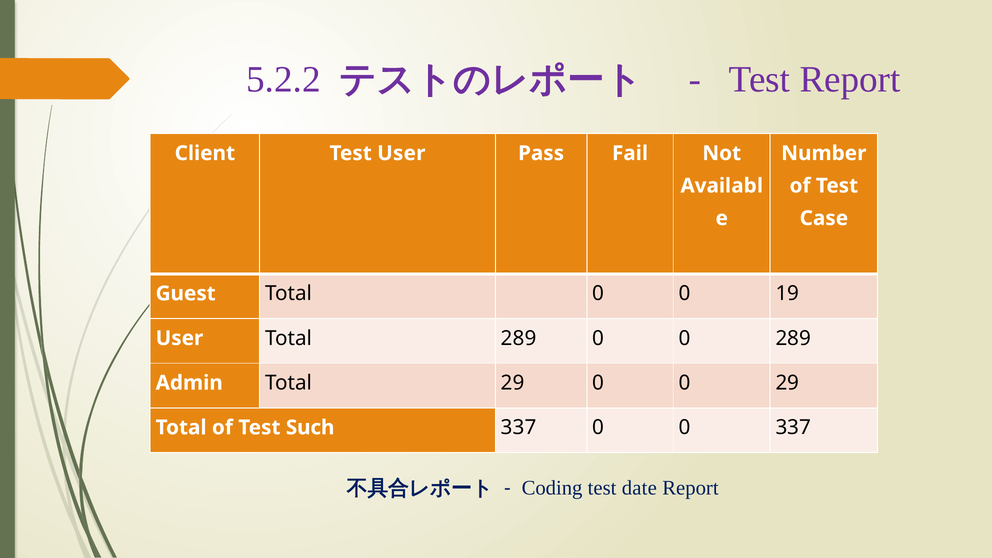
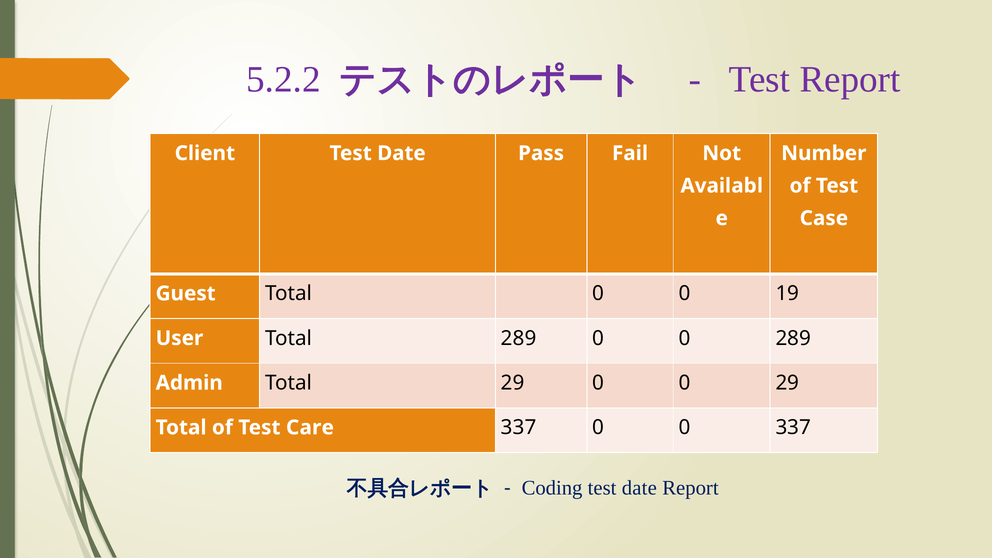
Client Test User: User -> Date (401, 153)
Such: Such -> Care (310, 428)
